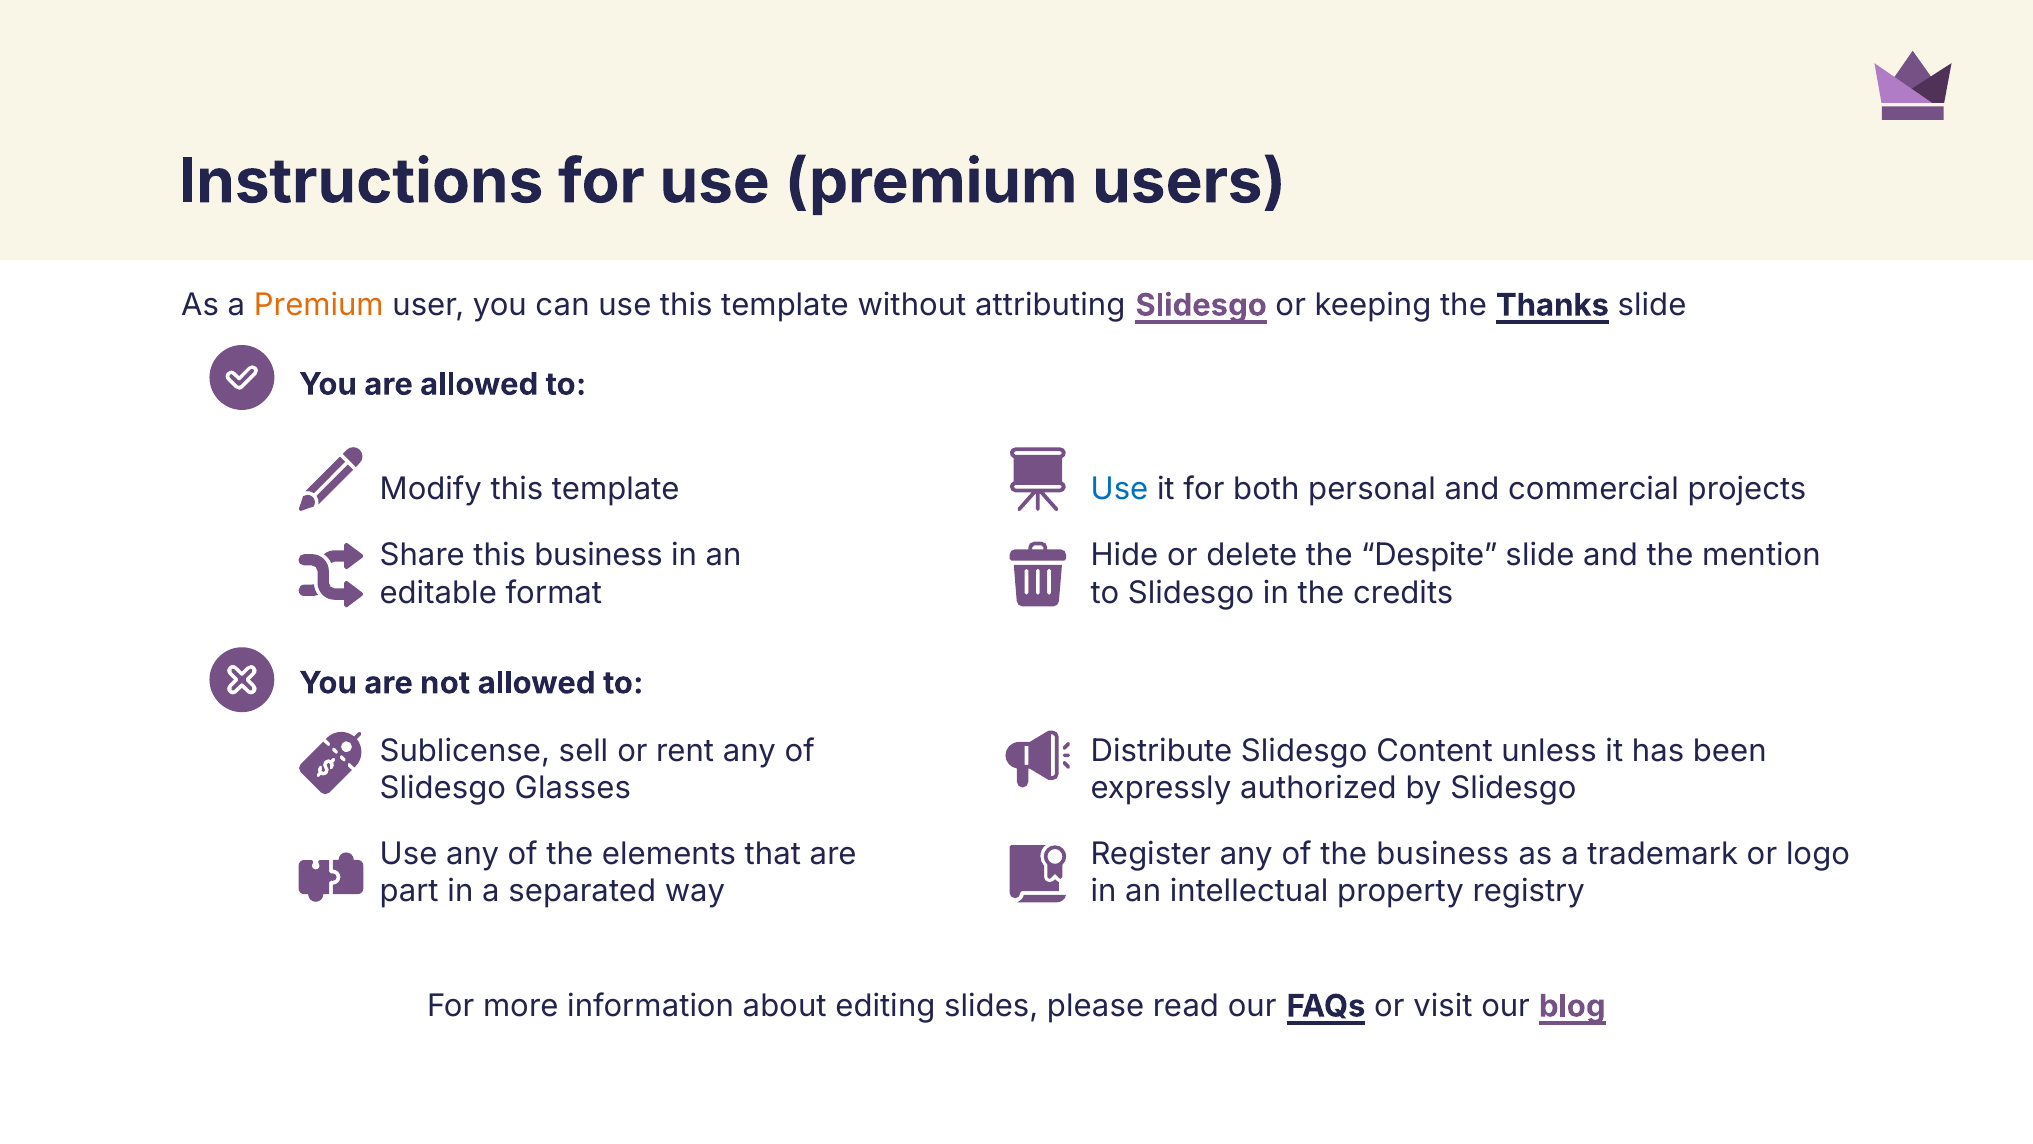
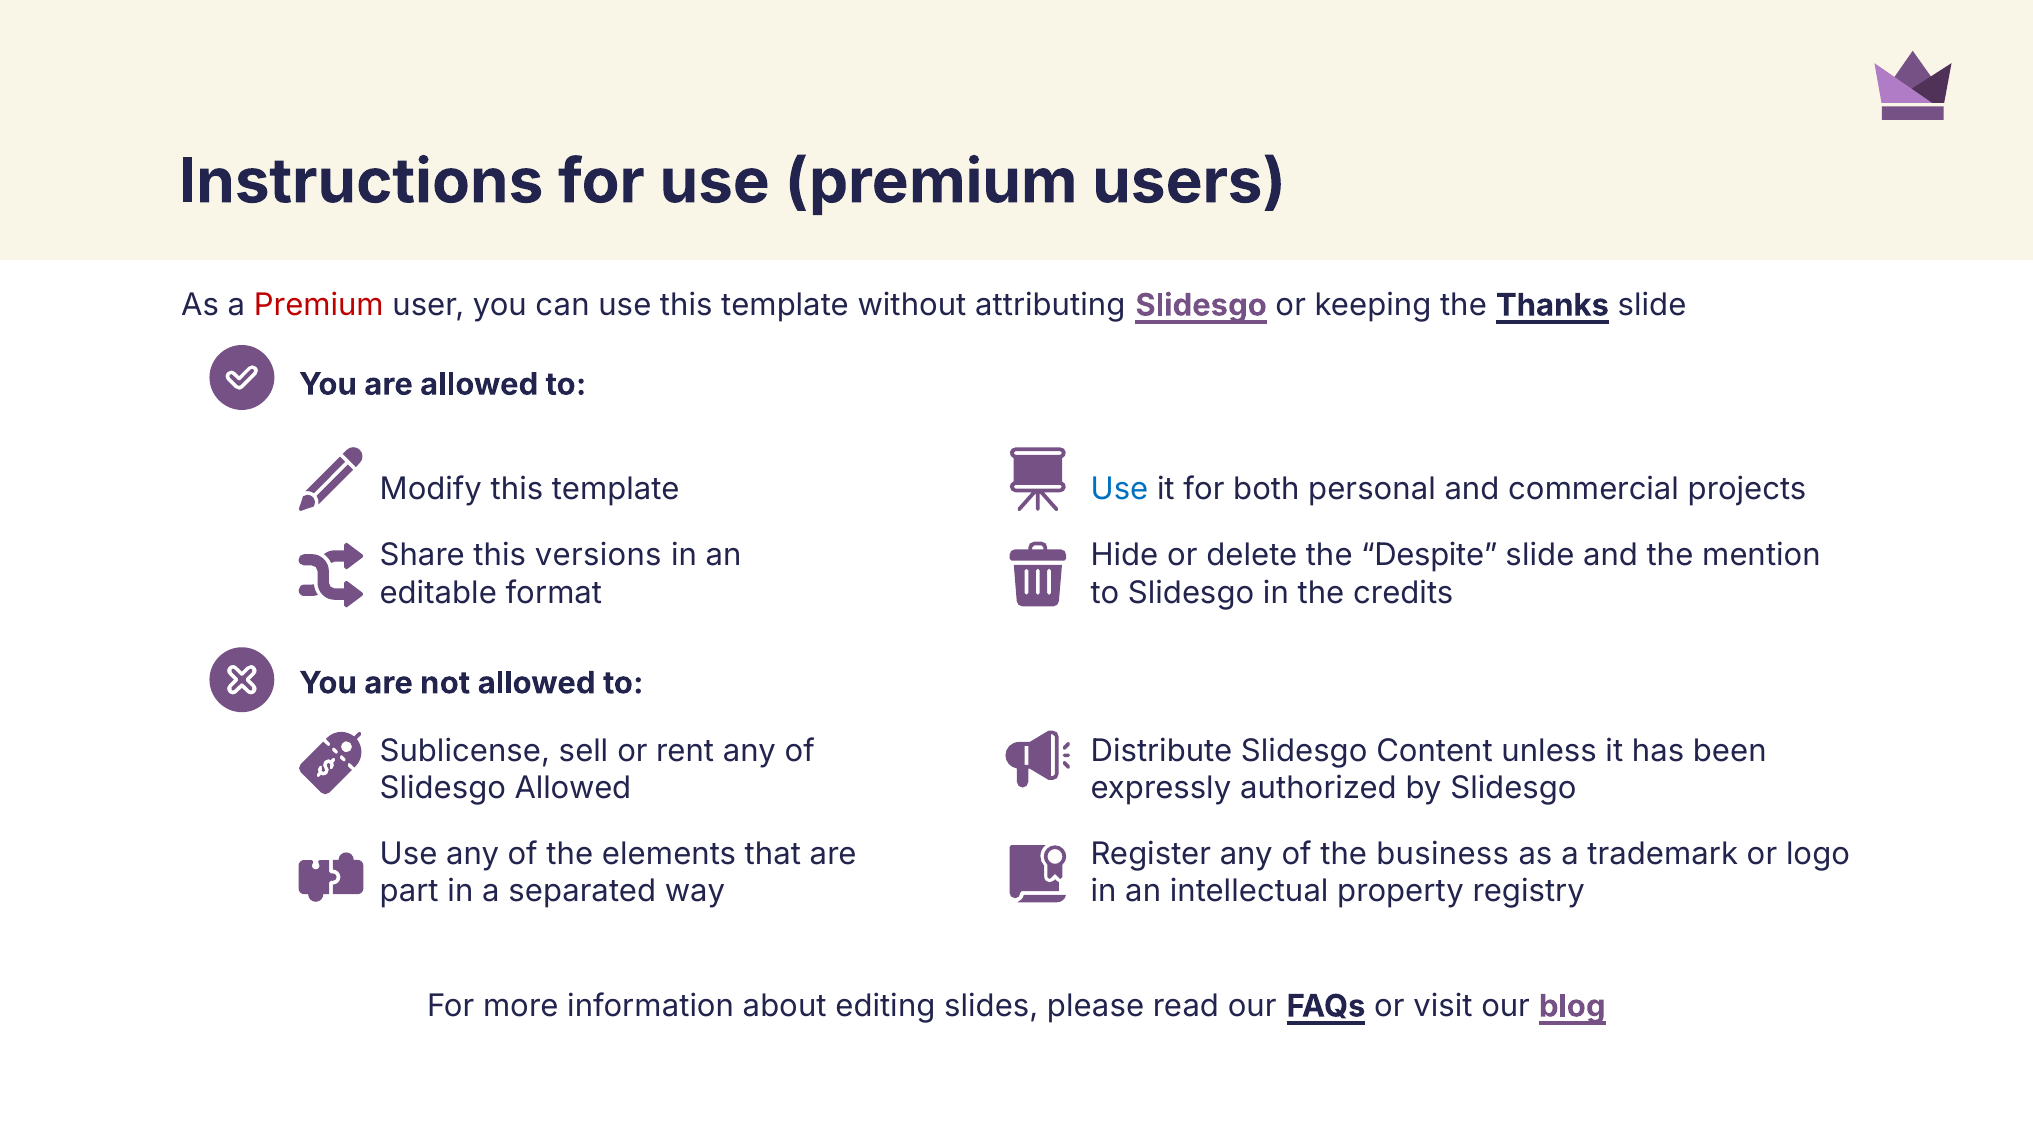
Premium colour: orange -> red (319, 305)
this business: business -> versions (598, 555)
Slidesgo Glasses: Glasses -> Allowed (573, 788)
